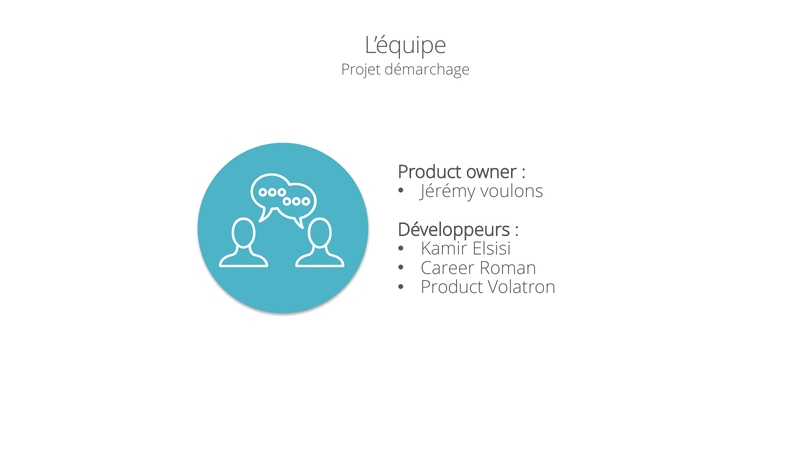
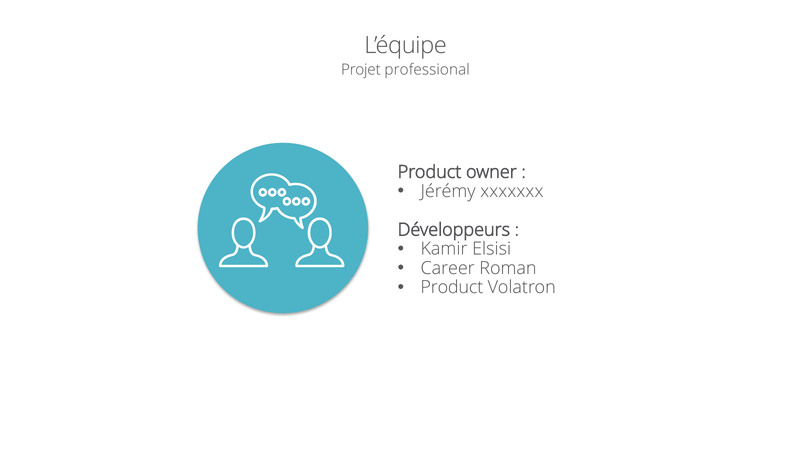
démarchage: démarchage -> professional (427, 70)
voulons: voulons -> xxxxxxx (512, 191)
